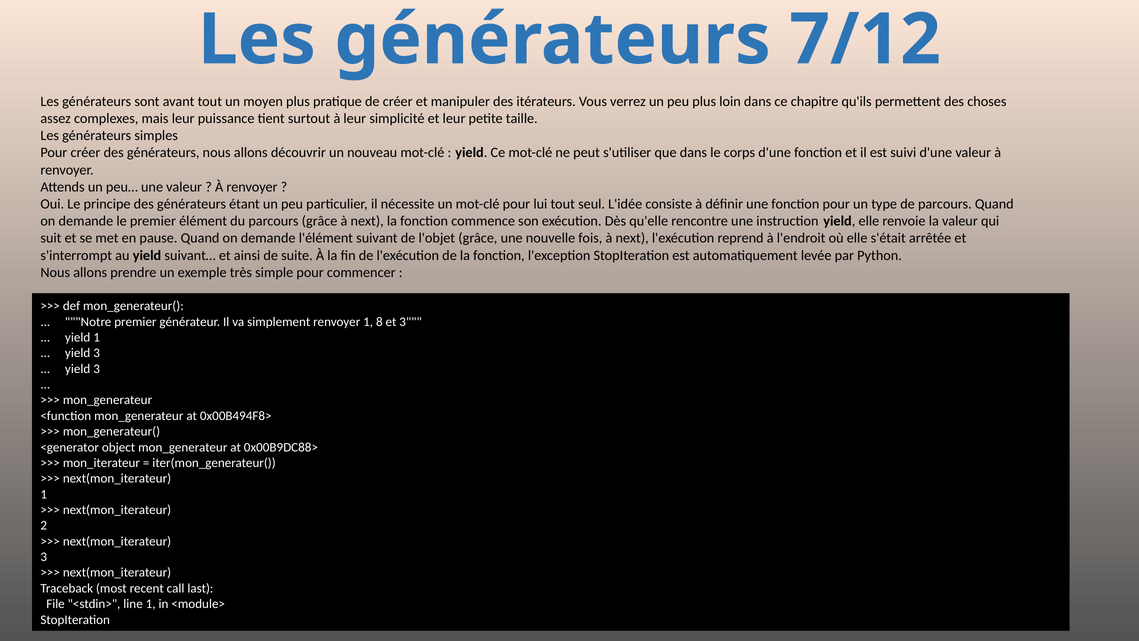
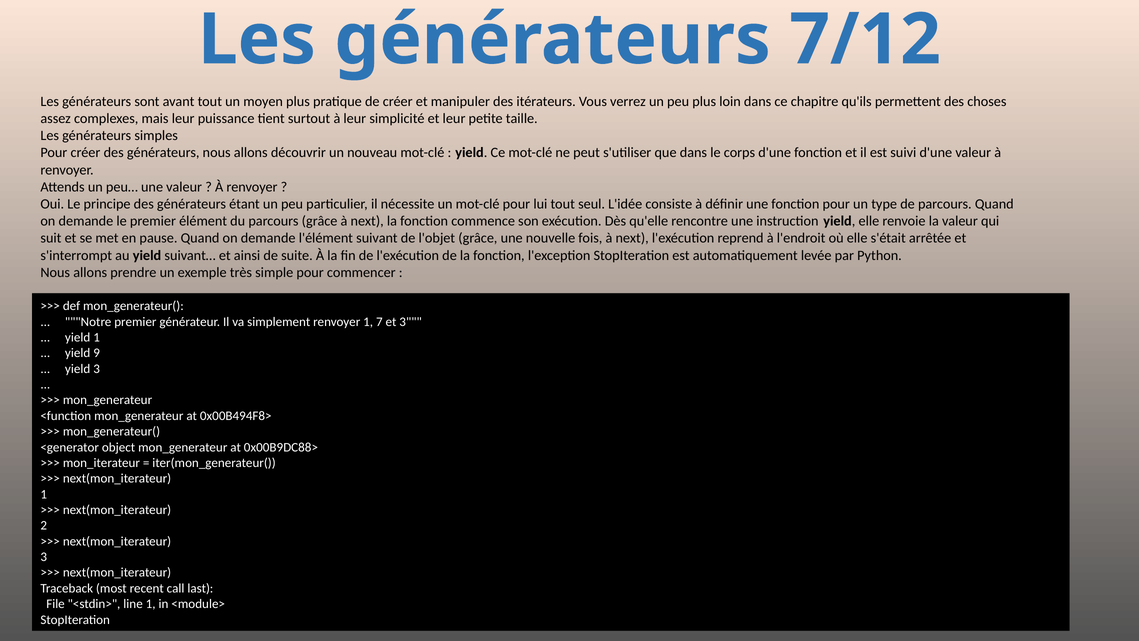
8: 8 -> 7 (379, 322)
3: 3 -> 9 (97, 353)
